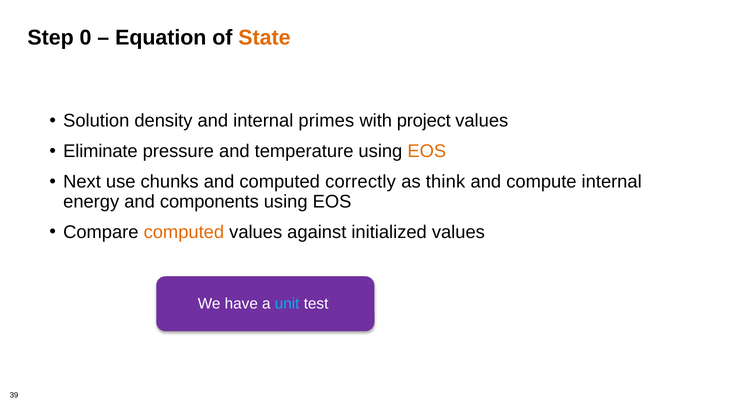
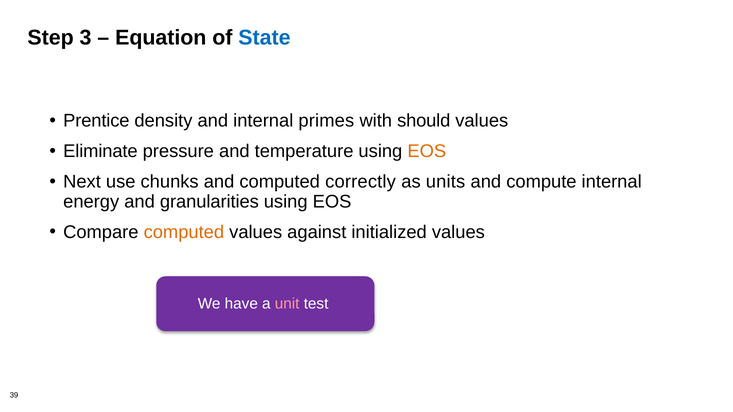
0: 0 -> 3 (86, 38)
State colour: orange -> blue (264, 38)
Solution: Solution -> Prentice (96, 121)
project: project -> should (424, 121)
think: think -> units (446, 182)
components: components -> granularities (209, 202)
unit colour: light blue -> pink (287, 304)
